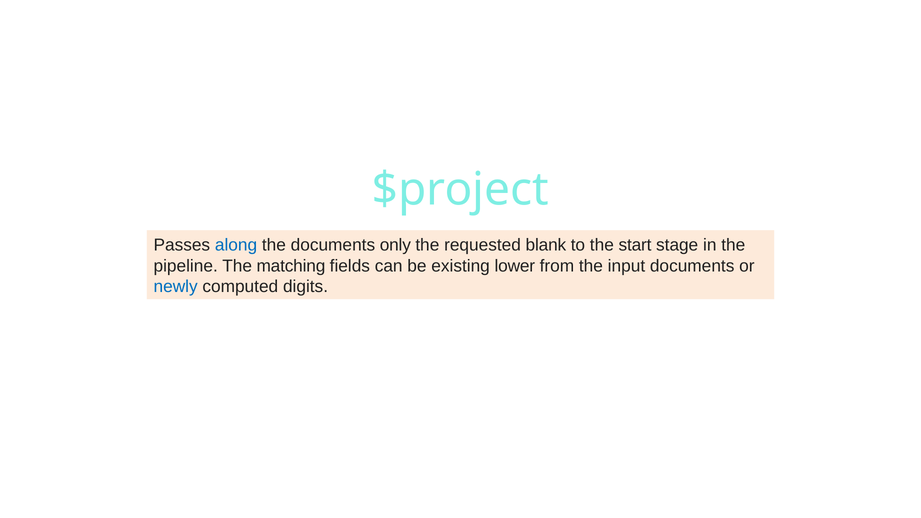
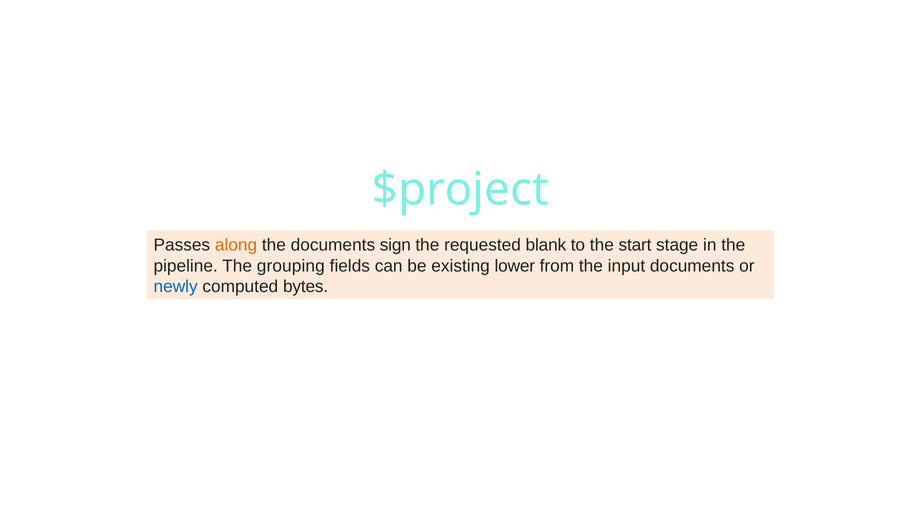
along colour: blue -> orange (236, 245)
only: only -> sign (395, 245)
matching: matching -> grouping (291, 266)
digits: digits -> bytes (306, 287)
